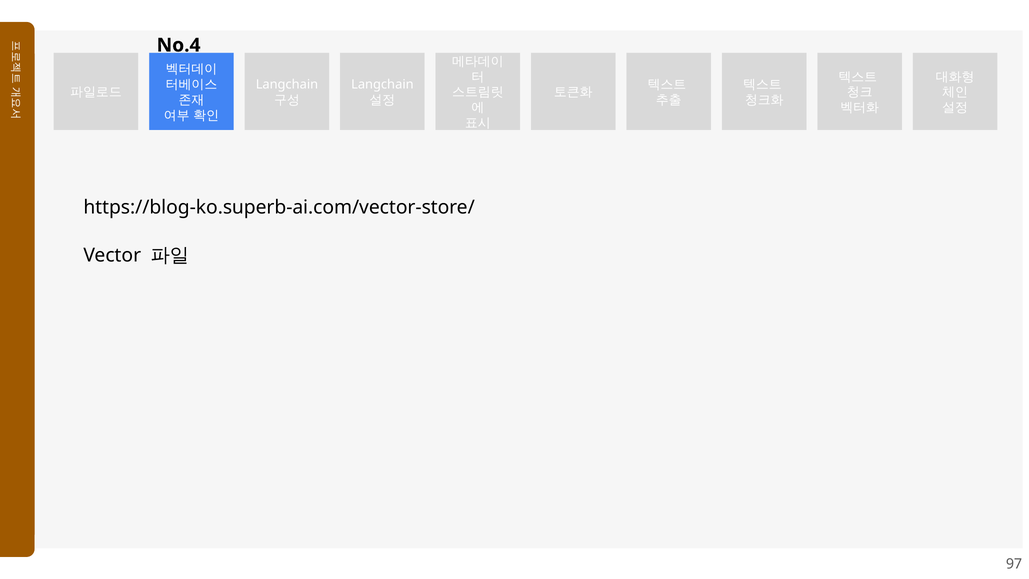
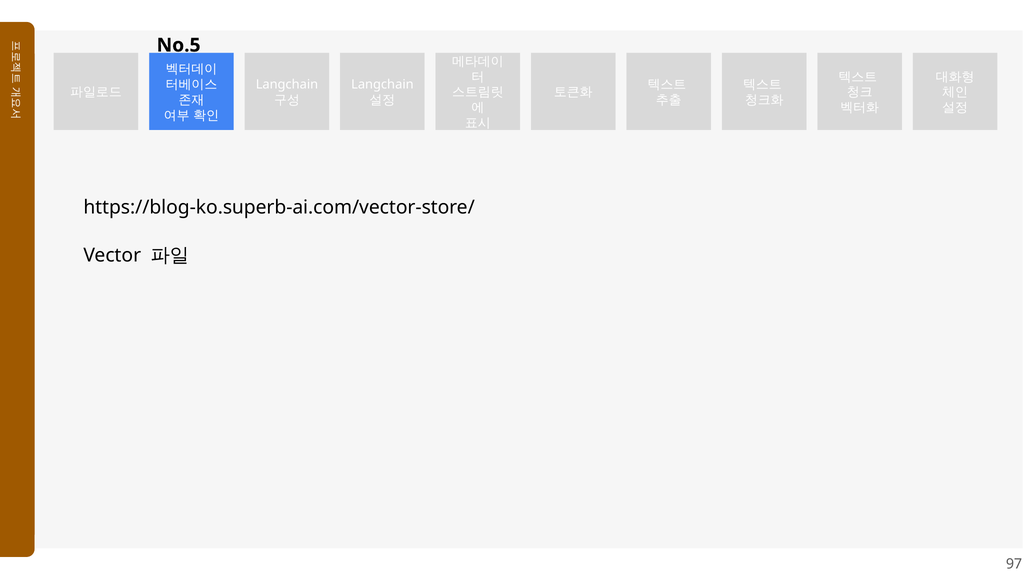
No.4: No.4 -> No.5 (179, 45)
